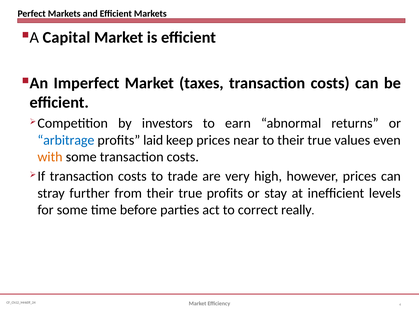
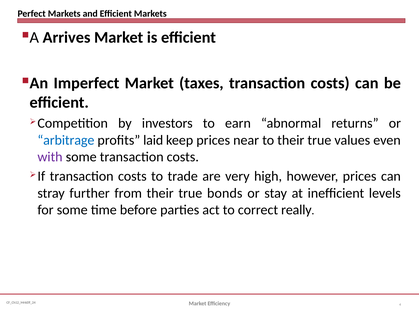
Capital: Capital -> Arrives (67, 37)
with colour: orange -> purple (50, 157)
true profits: profits -> bonds (225, 193)
